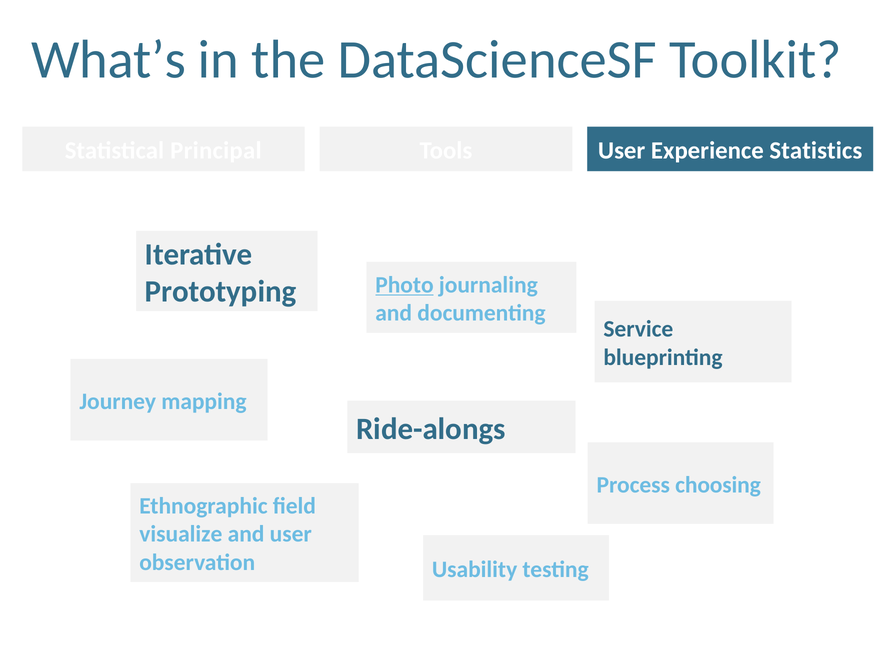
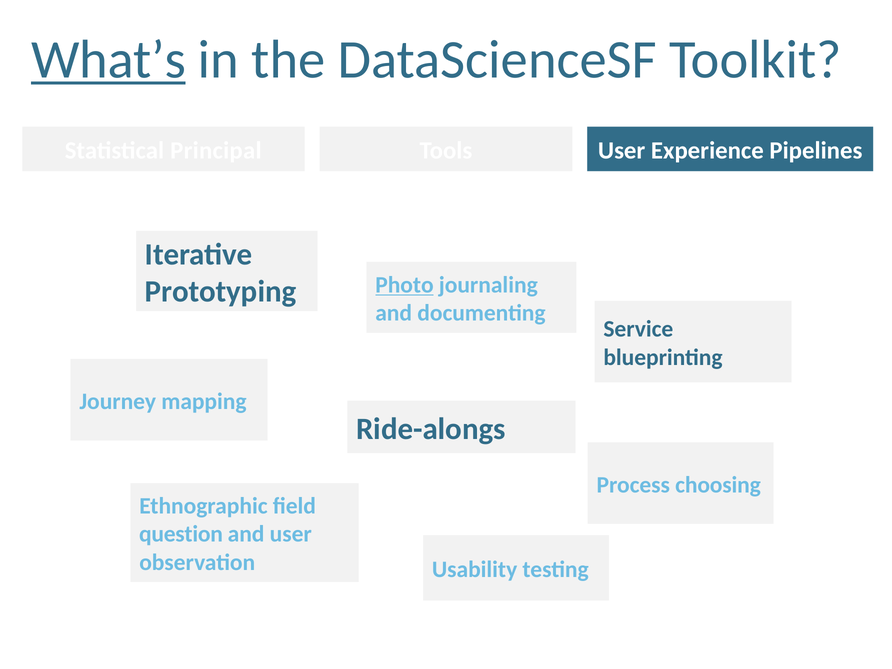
What’s underline: none -> present (109, 60)
Statistics: Statistics -> Pipelines (816, 151)
visualize: visualize -> question (181, 534)
